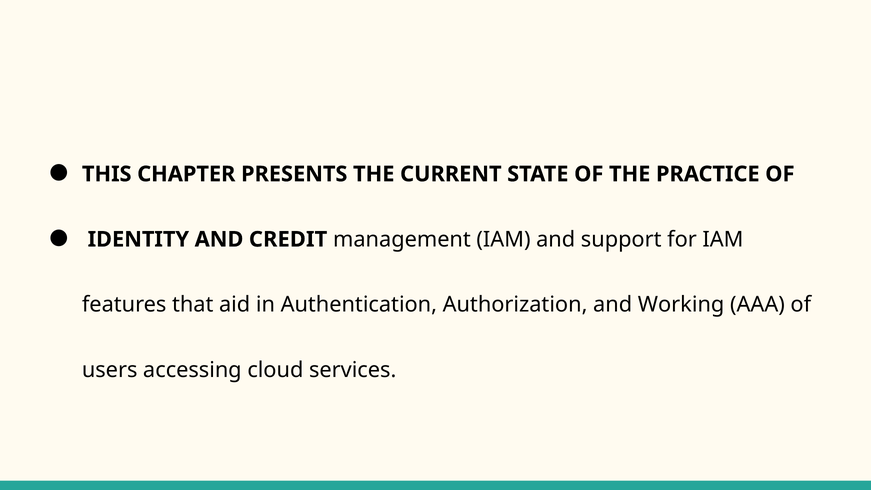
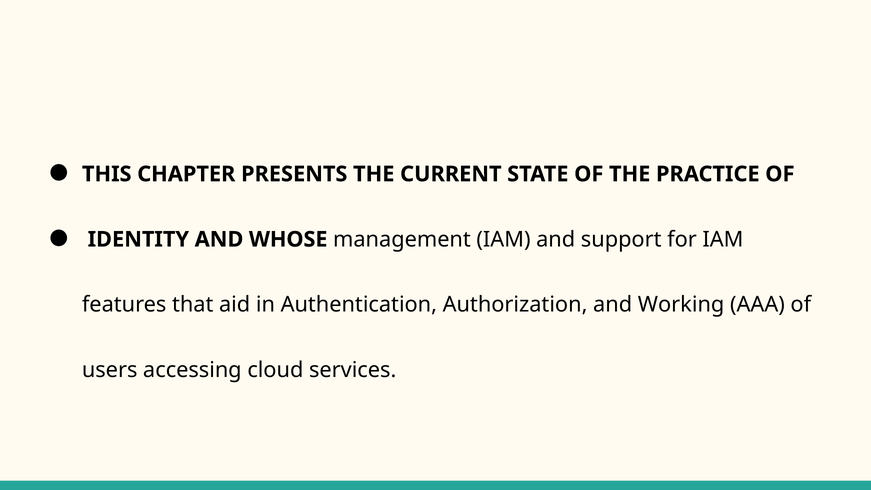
CREDIT: CREDIT -> WHOSE (288, 239)
